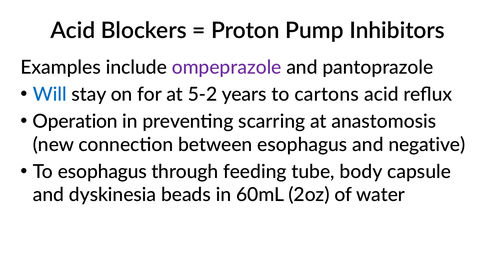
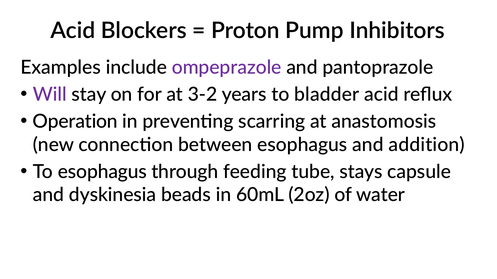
Will colour: blue -> purple (50, 95)
5-2: 5-2 -> 3-2 (203, 95)
cartons: cartons -> bladder (327, 95)
negative: negative -> addition (427, 145)
body: body -> stays (361, 172)
